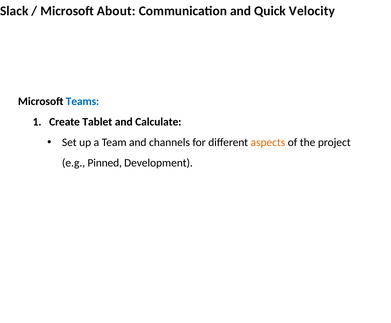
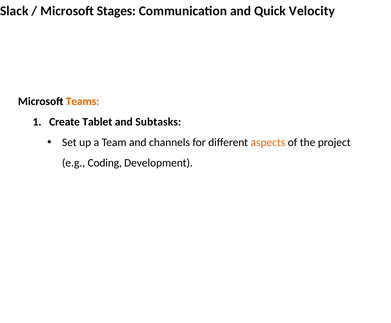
About: About -> Stages (116, 11)
Teams colour: blue -> orange (83, 101)
Calculate: Calculate -> Subtasks (158, 122)
Pinned: Pinned -> Coding (105, 163)
